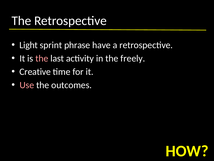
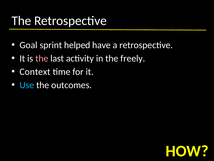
Light: Light -> Goal (29, 45)
phrase: phrase -> helped (77, 45)
Creative: Creative -> Context (35, 72)
Use colour: pink -> light blue (27, 85)
